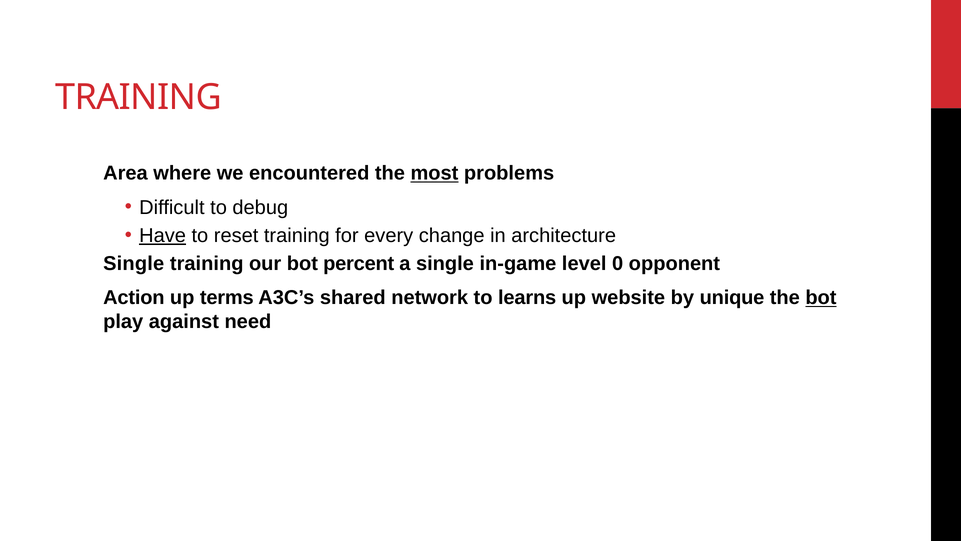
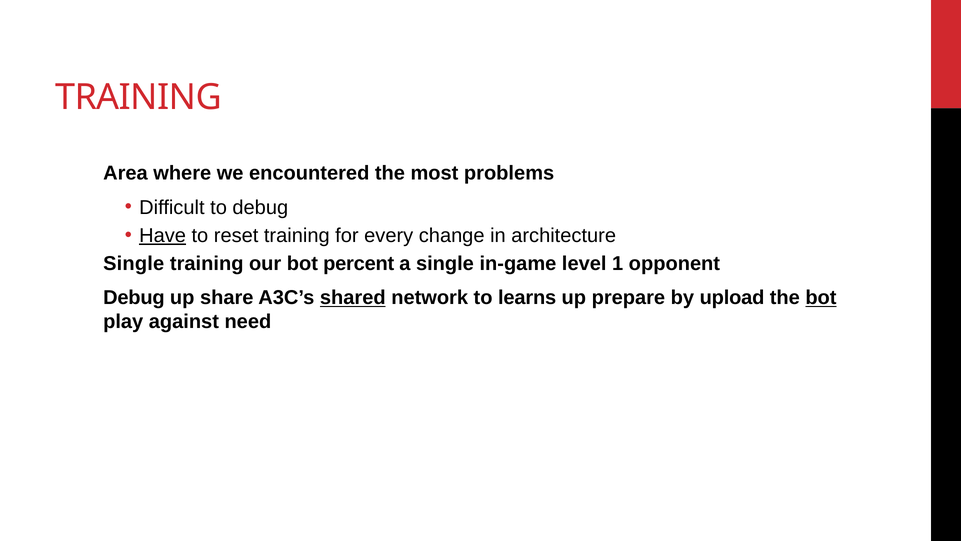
most underline: present -> none (434, 173)
0: 0 -> 1 (618, 263)
Action: Action -> Debug (134, 298)
terms: terms -> share (227, 298)
shared underline: none -> present (353, 298)
website: website -> prepare (628, 298)
unique: unique -> upload (732, 298)
